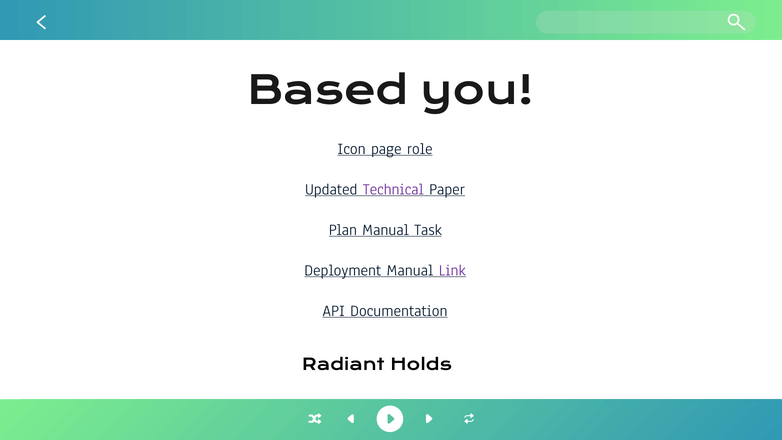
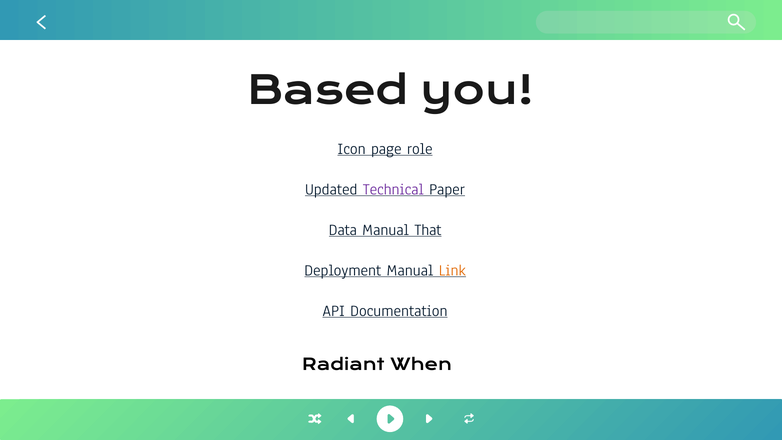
Plan: Plan -> Data (343, 230)
Task: Task -> That (428, 230)
Link colour: purple -> orange (452, 270)
Holds: Holds -> When (421, 365)
